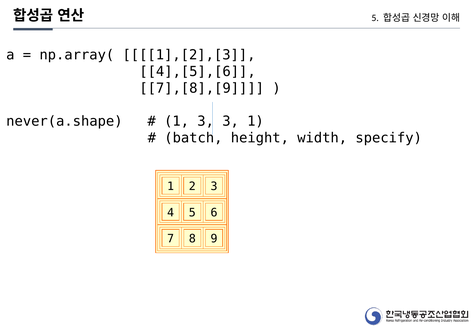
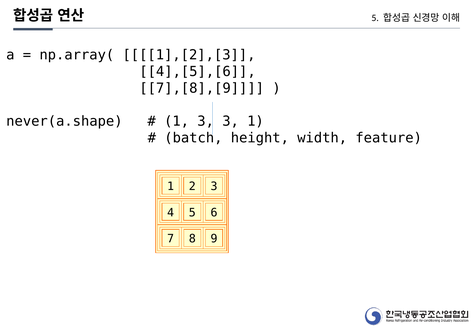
specify: specify -> feature (389, 138)
